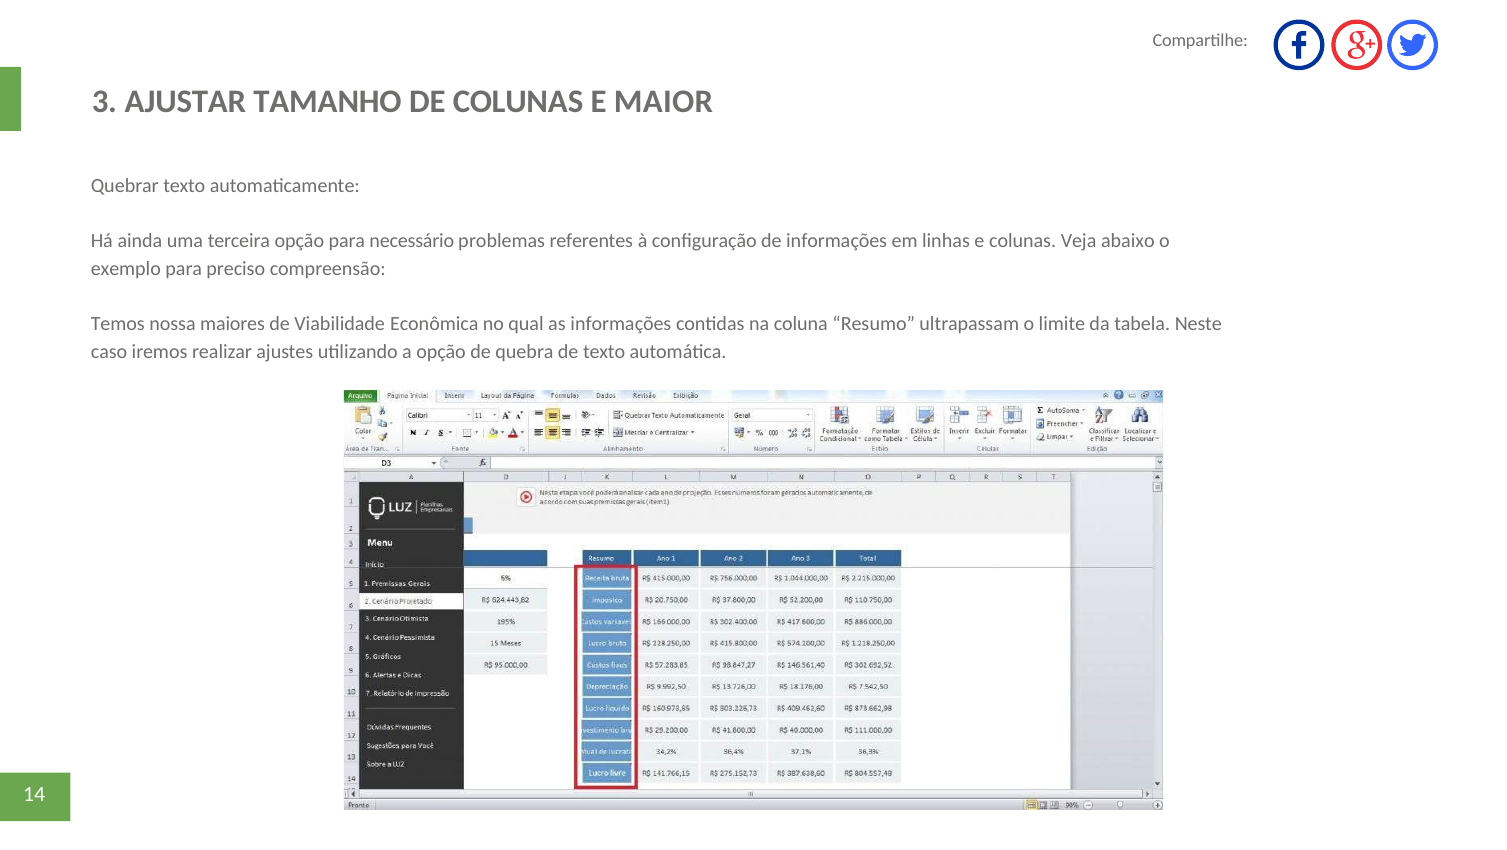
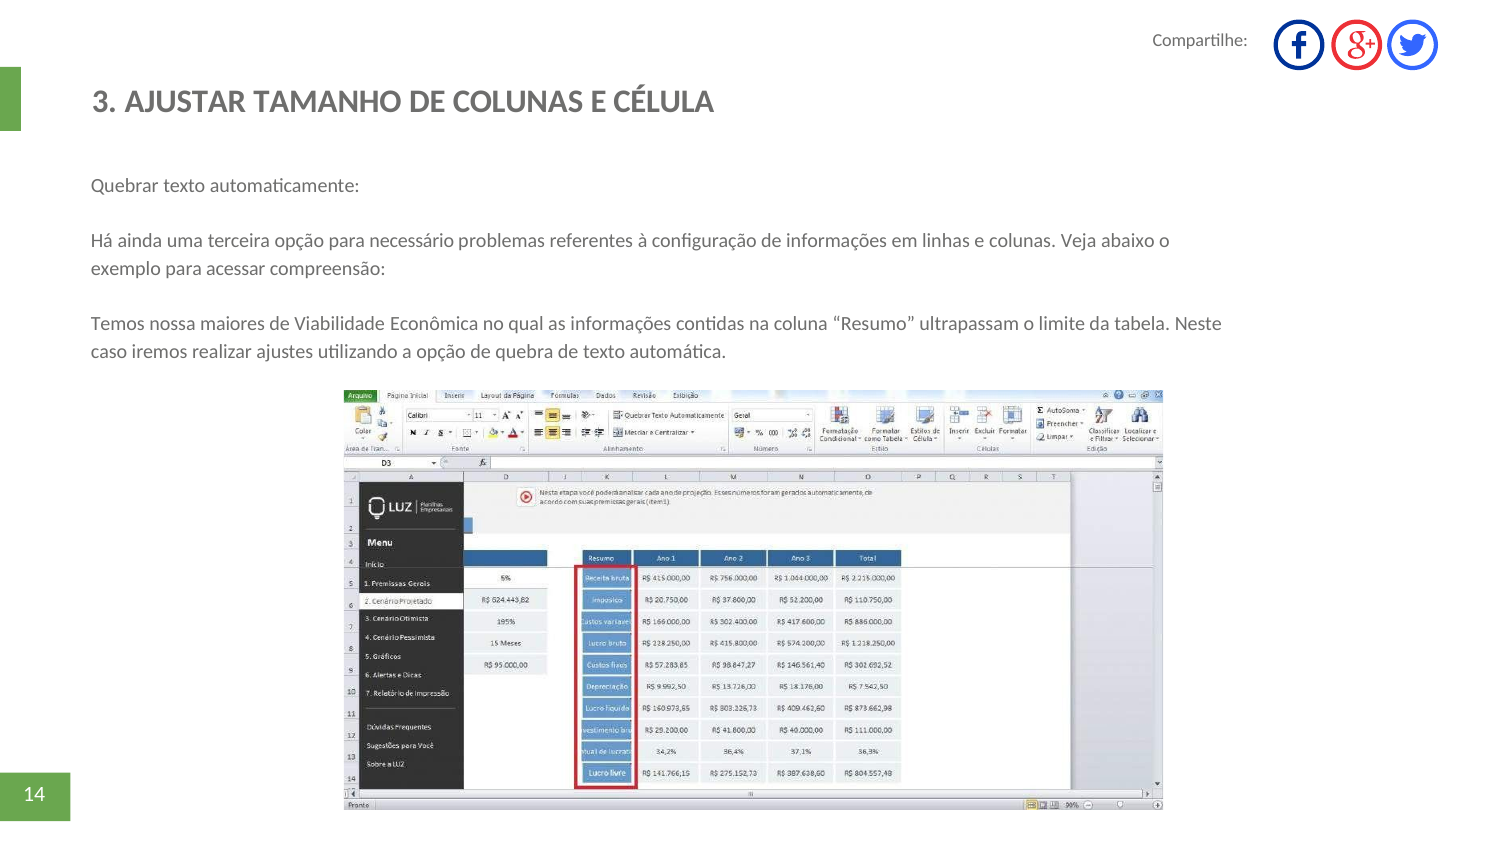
MAIOR: MAIOR -> CÉLULA (664, 102)
preciso: preciso -> acessar (236, 269)
